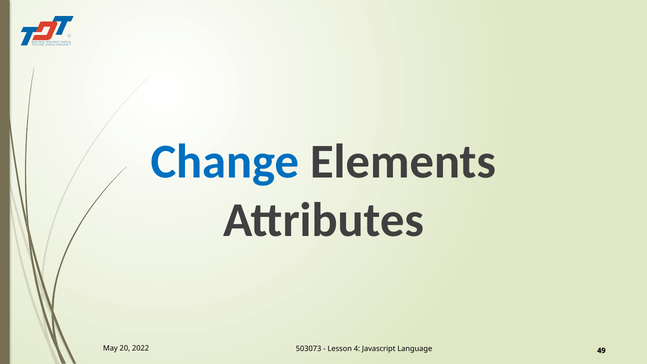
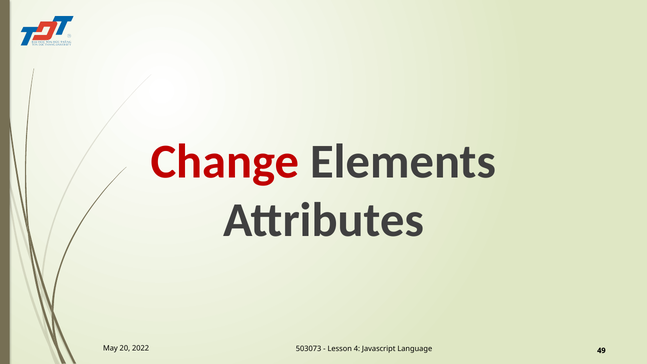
Change colour: blue -> red (225, 162)
